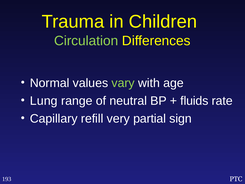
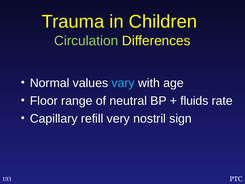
vary colour: light green -> light blue (123, 83)
Lung: Lung -> Floor (44, 101)
partial: partial -> nostril (150, 118)
